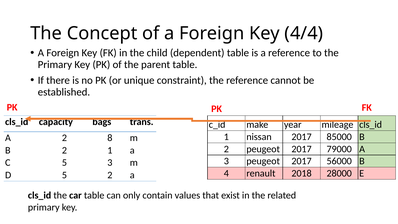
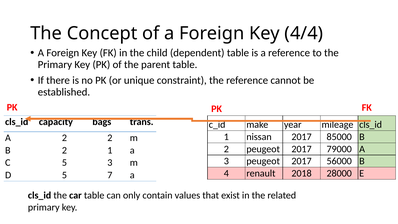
2 8: 8 -> 2 (110, 138)
5 2: 2 -> 7 (110, 175)
